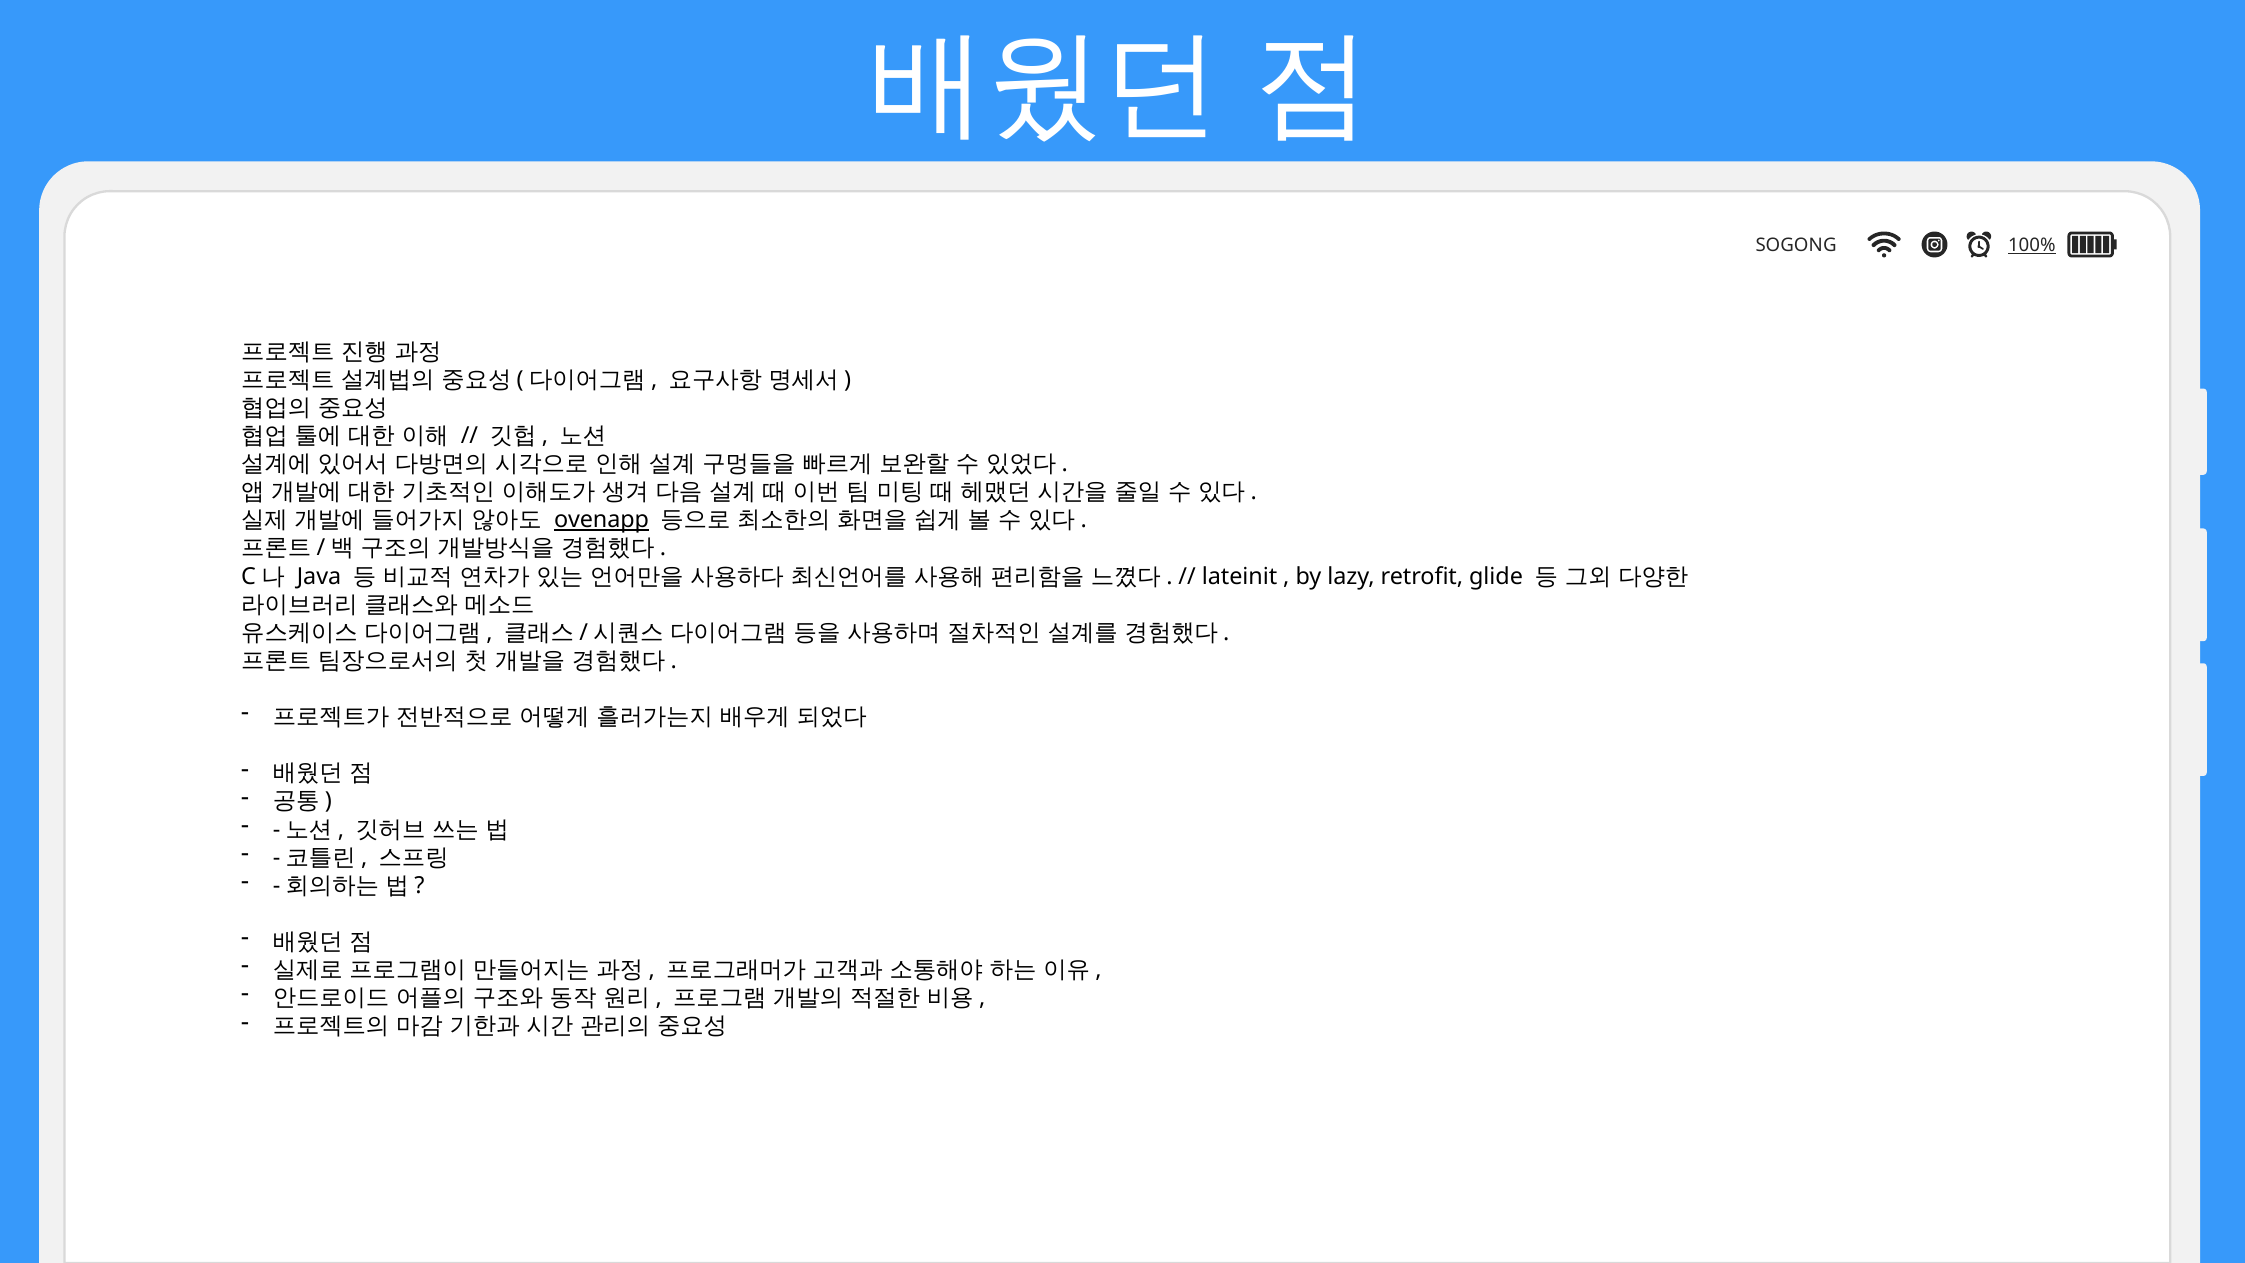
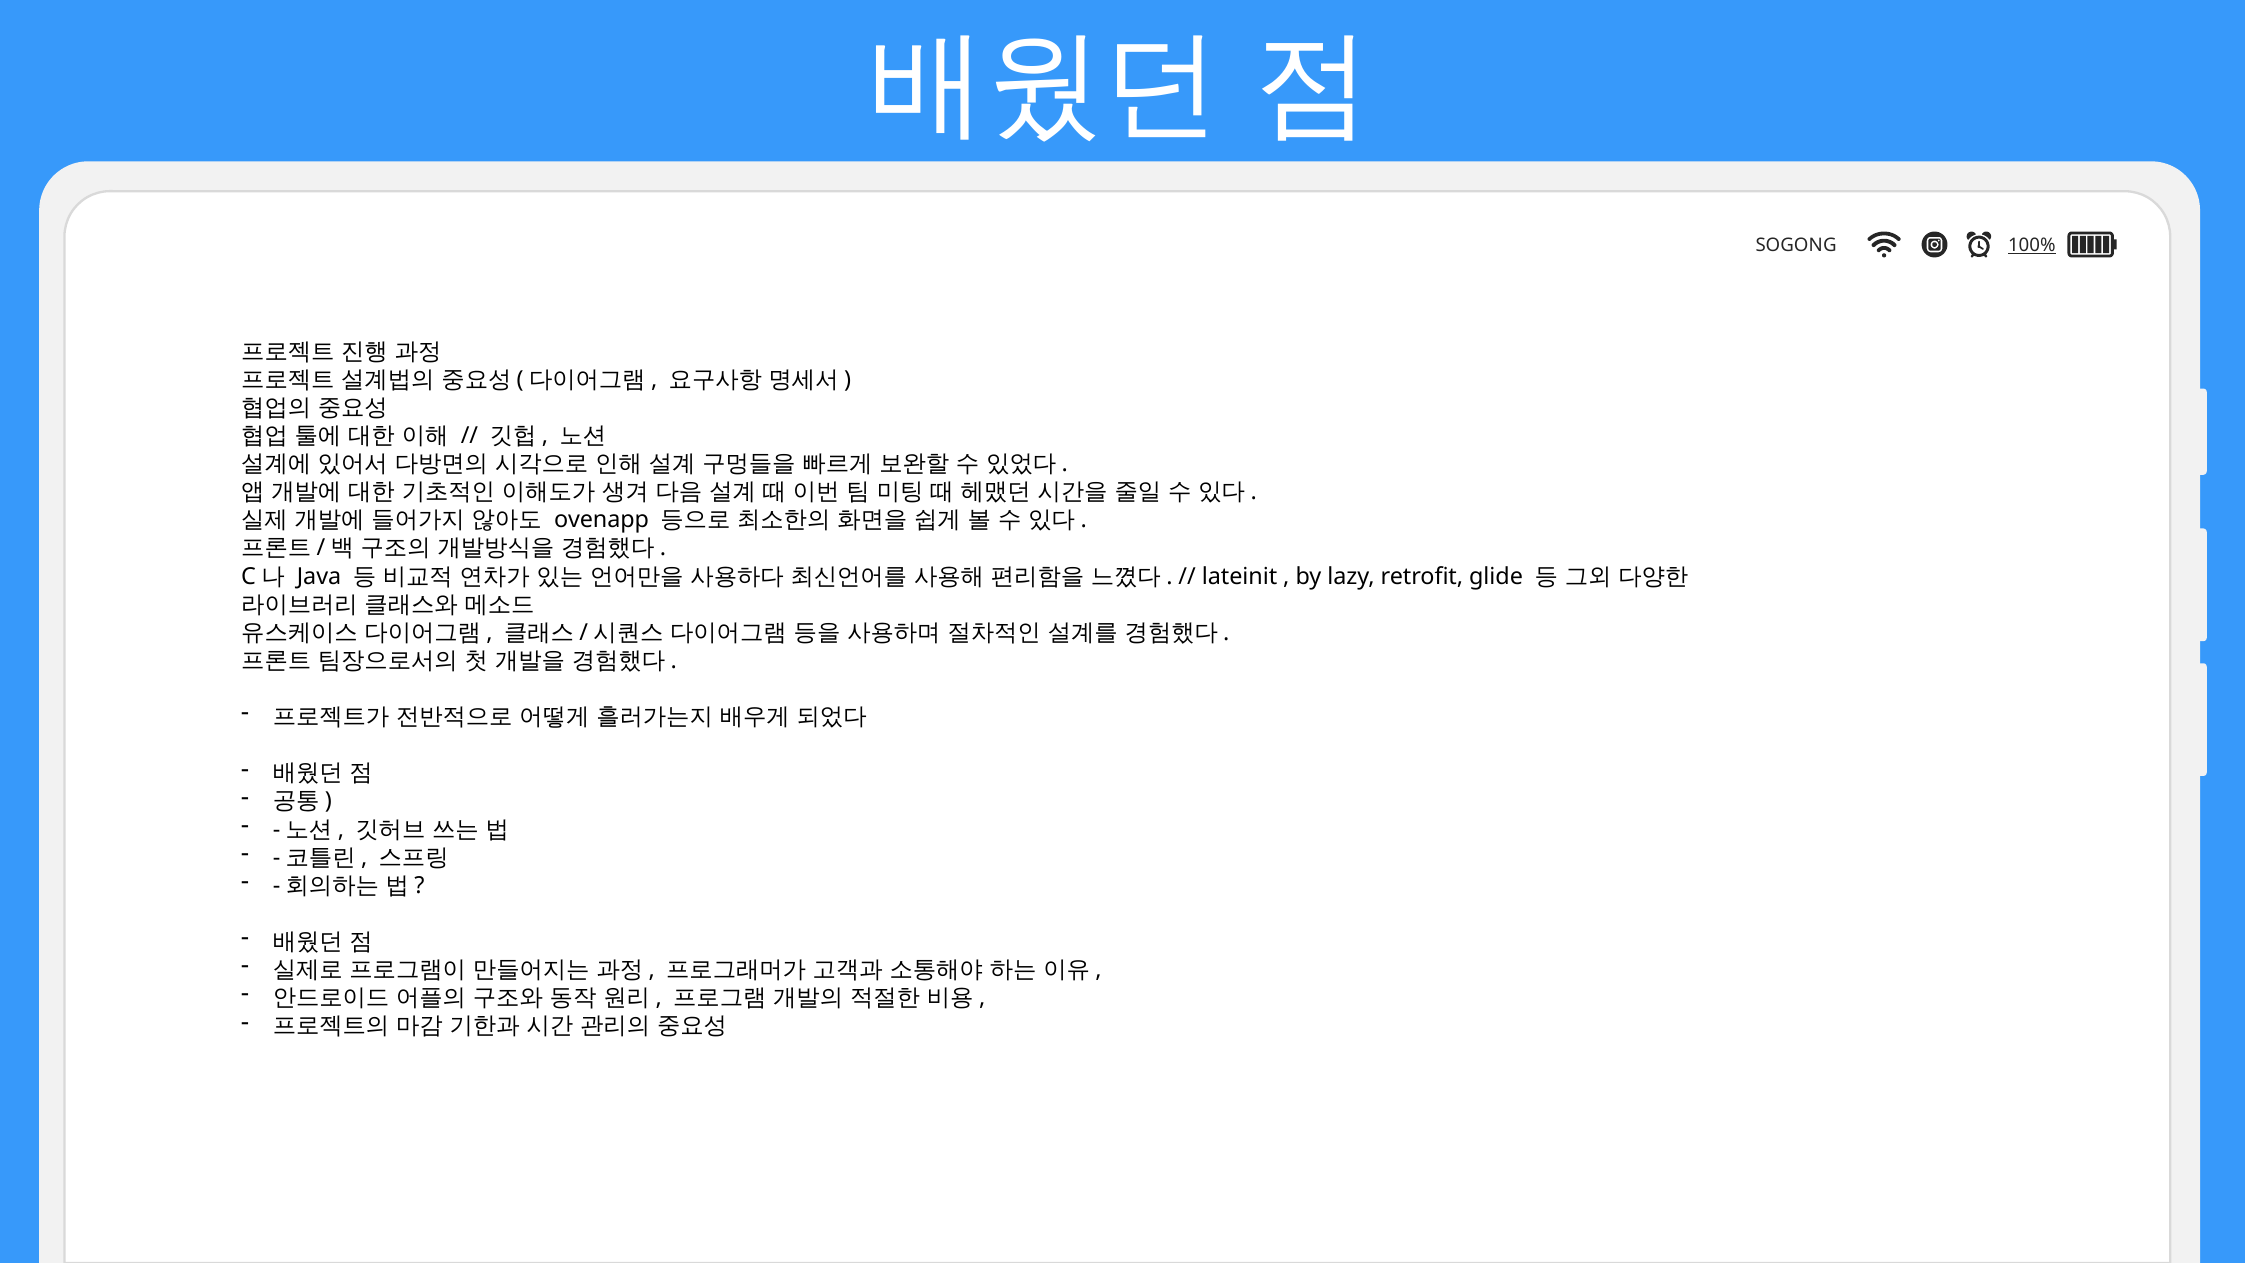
ovenapp underline: present -> none (602, 520)
